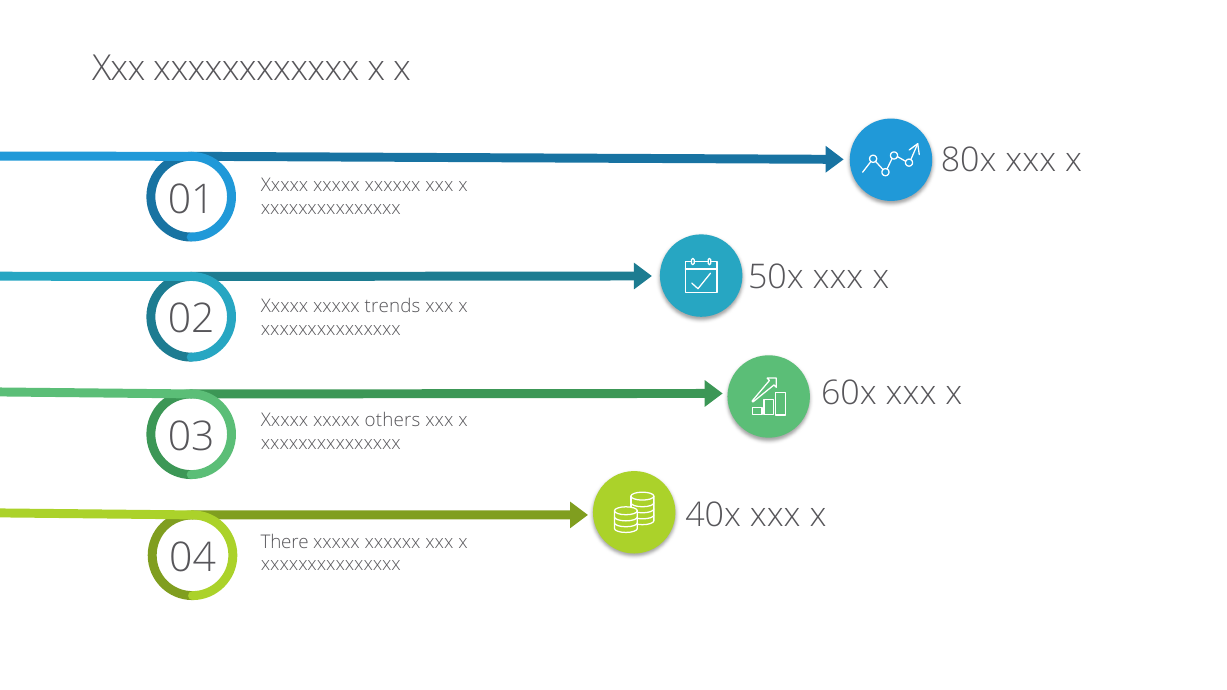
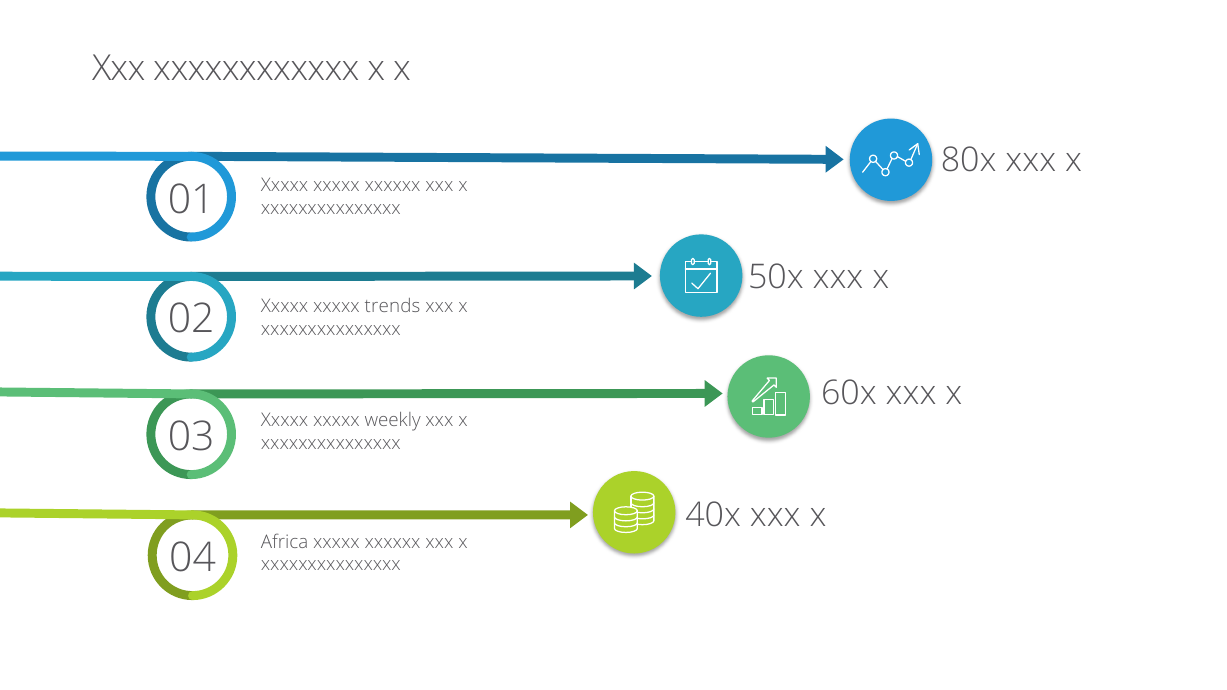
others: others -> weekly (393, 420)
There: There -> Africa (285, 542)
